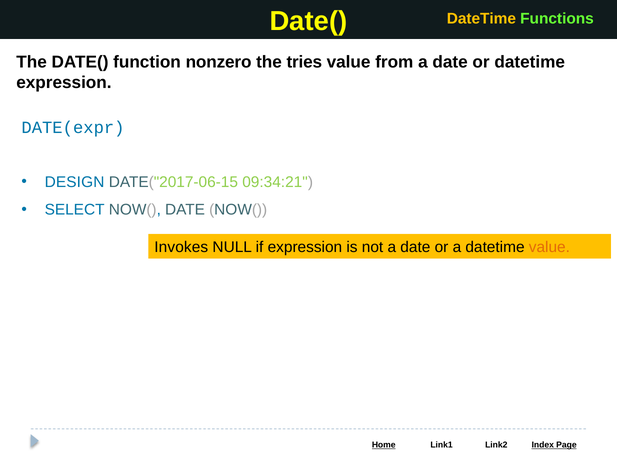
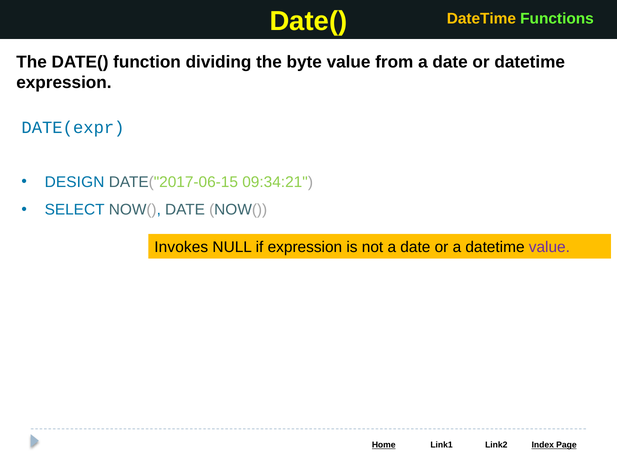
nonzero: nonzero -> dividing (218, 62)
tries: tries -> byte (304, 62)
value colour: orange -> purple (549, 247)
